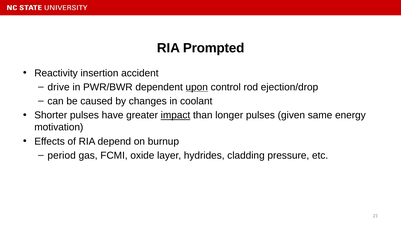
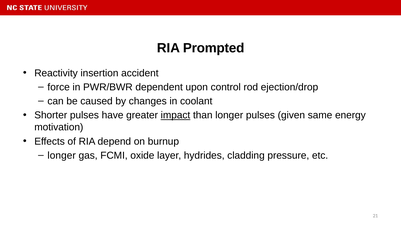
drive: drive -> force (59, 87)
upon underline: present -> none (197, 87)
period: period -> longer (62, 155)
